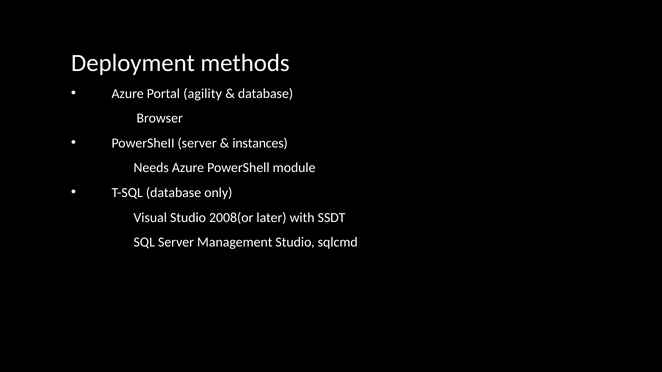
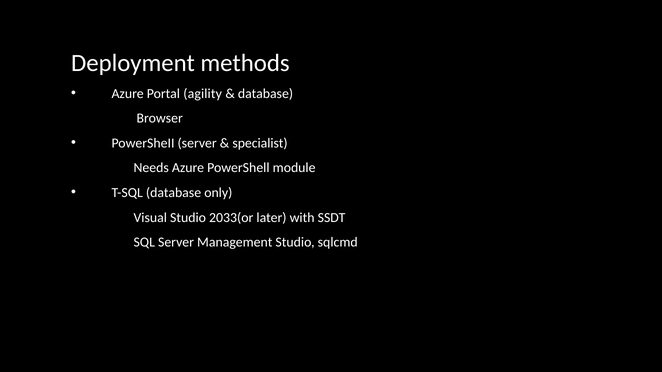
instances: instances -> specialist (260, 143)
2008(or: 2008(or -> 2033(or (231, 218)
